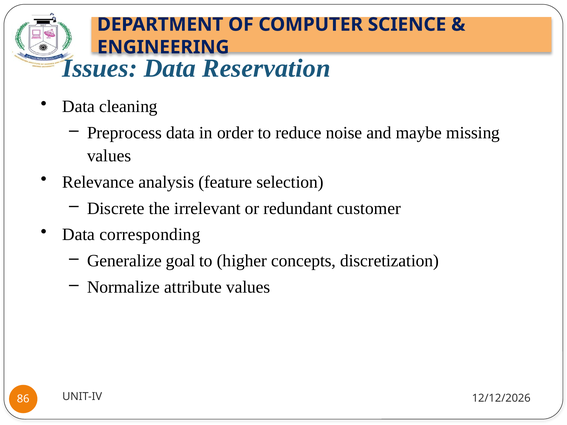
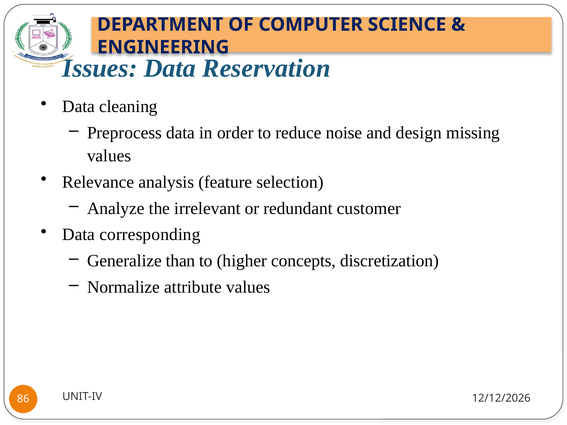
maybe: maybe -> design (419, 133)
Discrete: Discrete -> Analyze (116, 208)
goal: goal -> than (181, 261)
